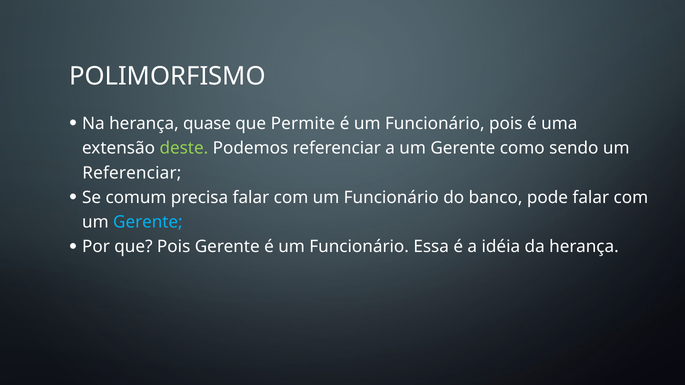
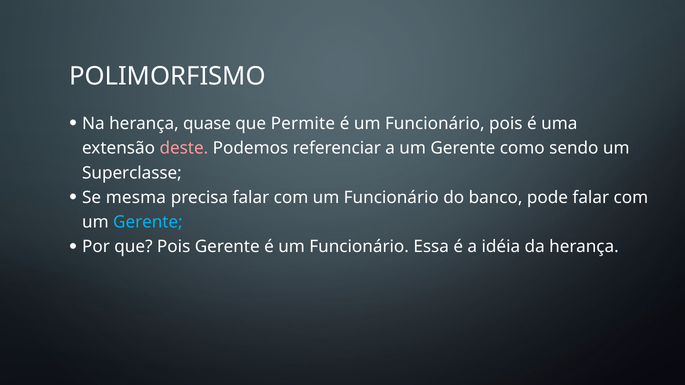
deste colour: light green -> pink (184, 148)
Referenciar: Referenciar -> Superclasse (132, 173)
comum: comum -> mesma (136, 198)
